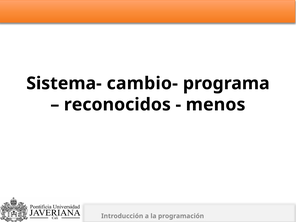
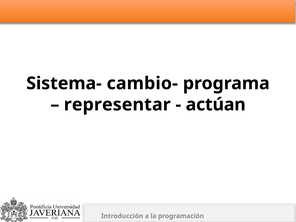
reconocidos: reconocidos -> representar (117, 105)
menos: menos -> actúan (216, 105)
